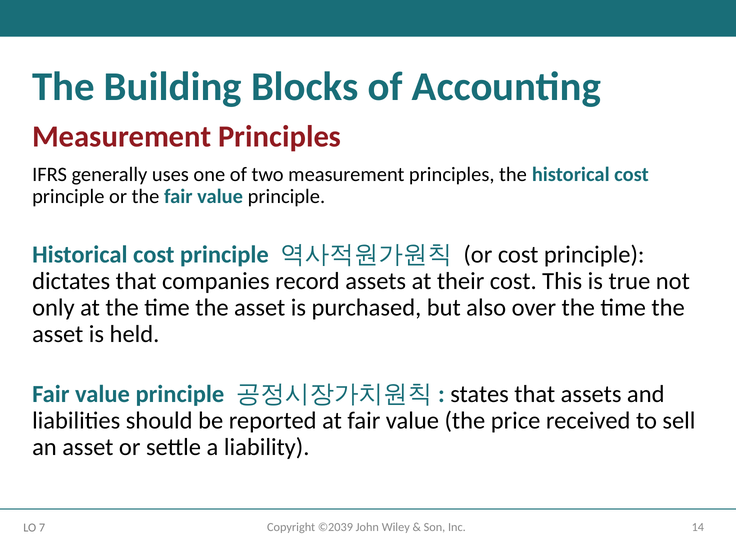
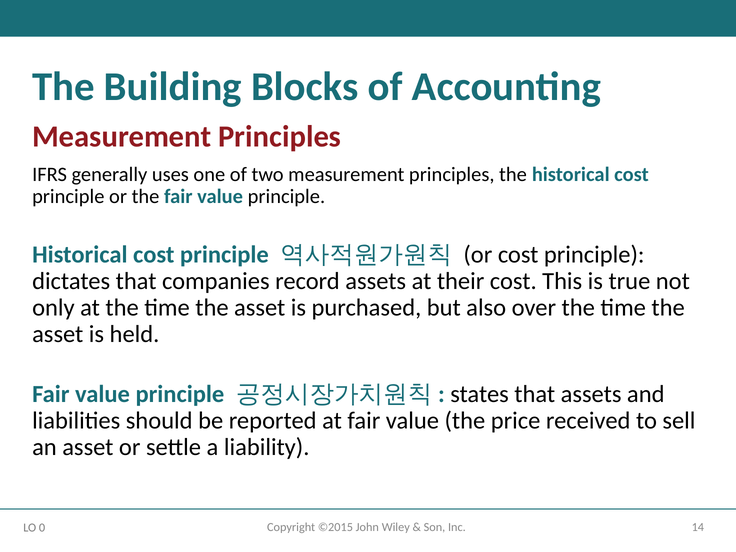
©2039: ©2039 -> ©2015 (335, 527)
7: 7 -> 0 (42, 528)
